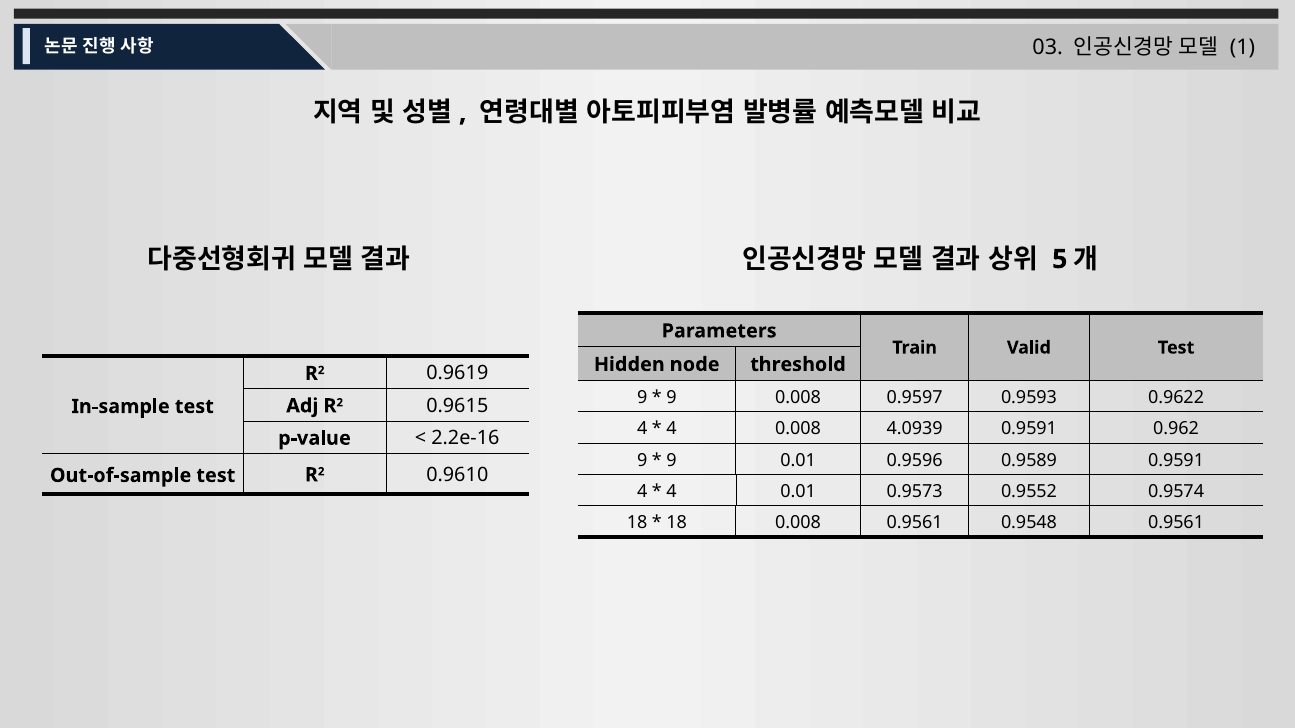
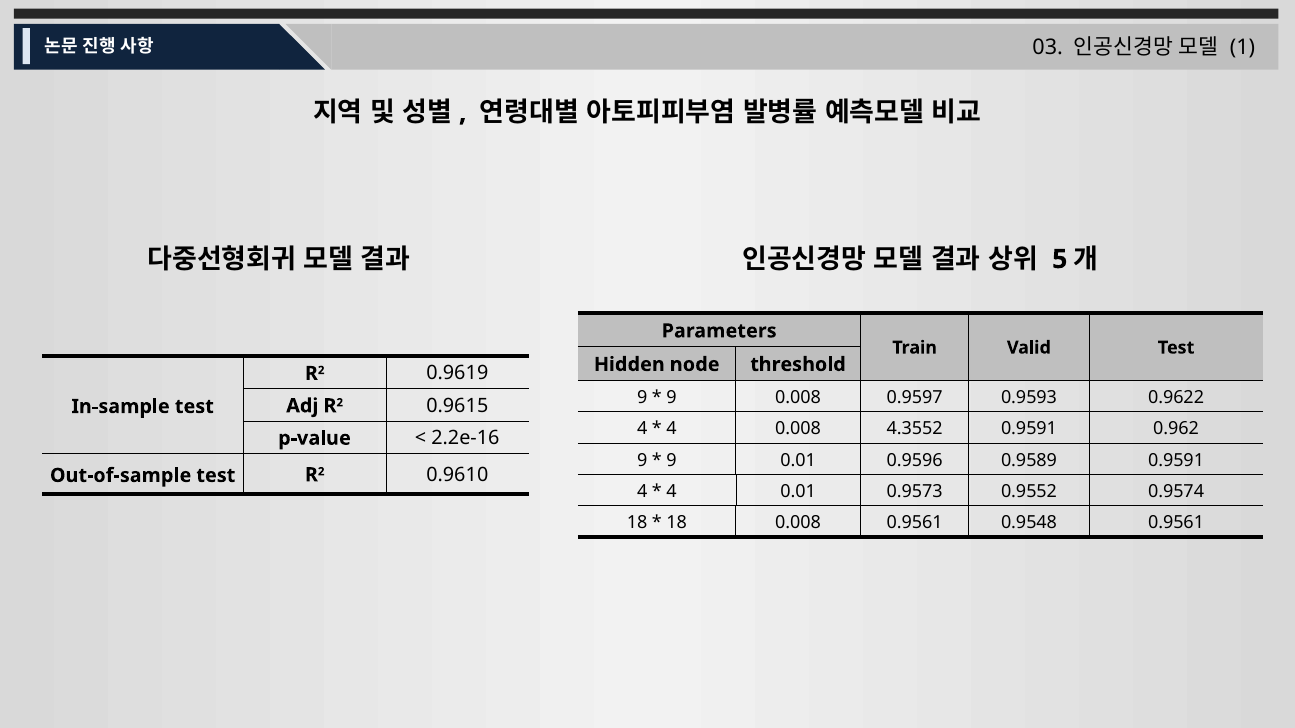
4.0939: 4.0939 -> 4.3552 (915, 429)
